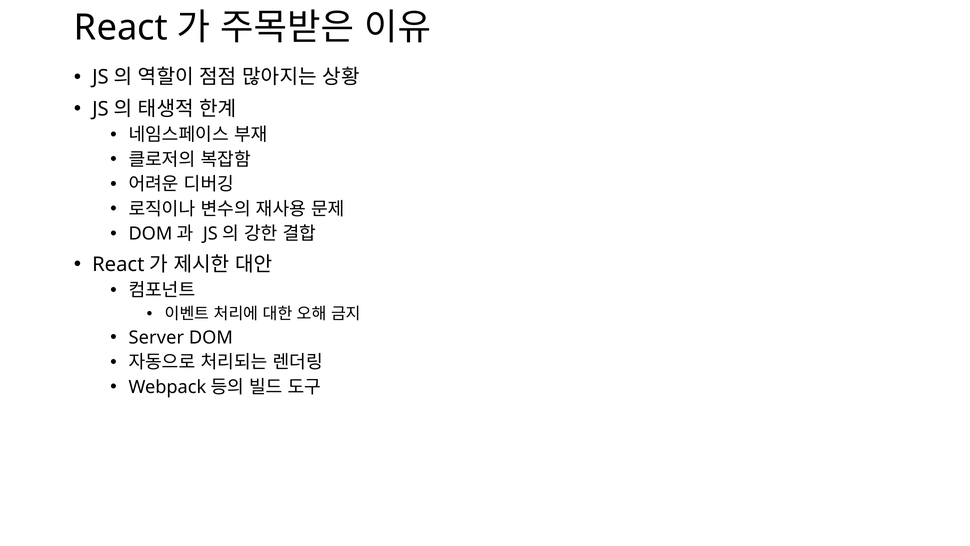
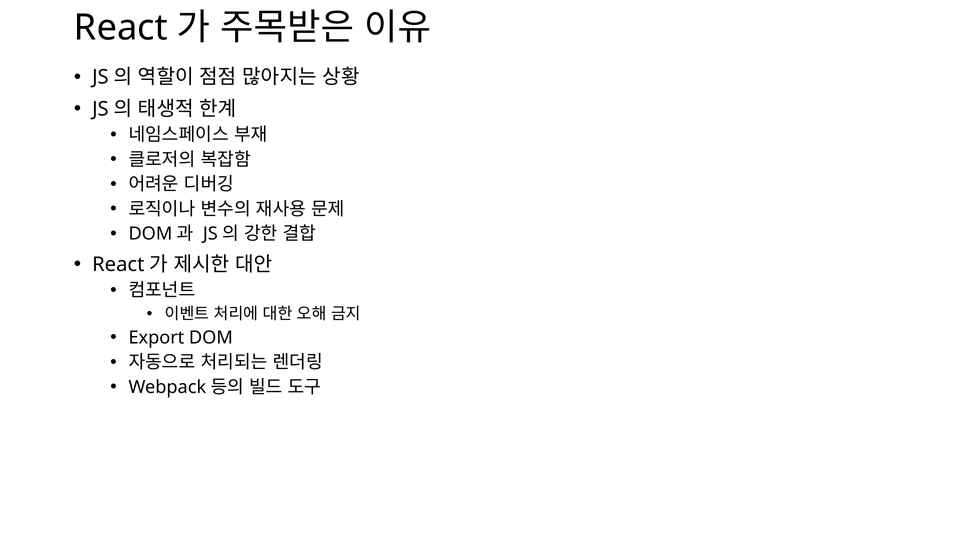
Server: Server -> Export (156, 337)
